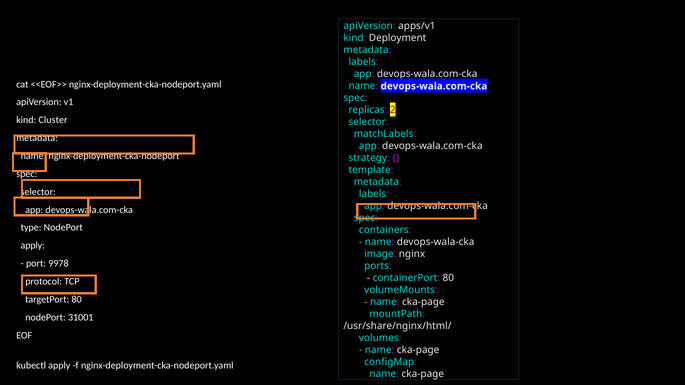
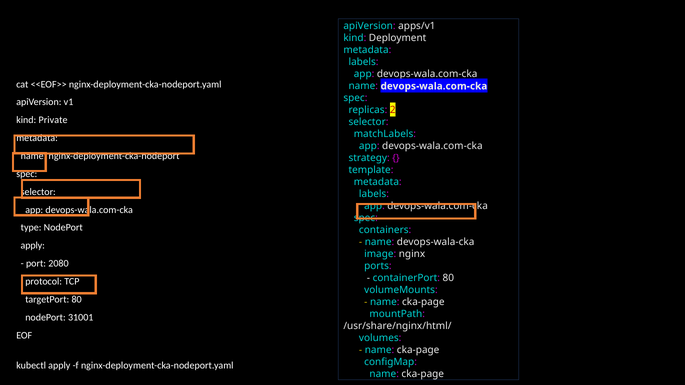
Cluster: Cluster -> Private (53, 120)
9978: 9978 -> 2080 (58, 264)
